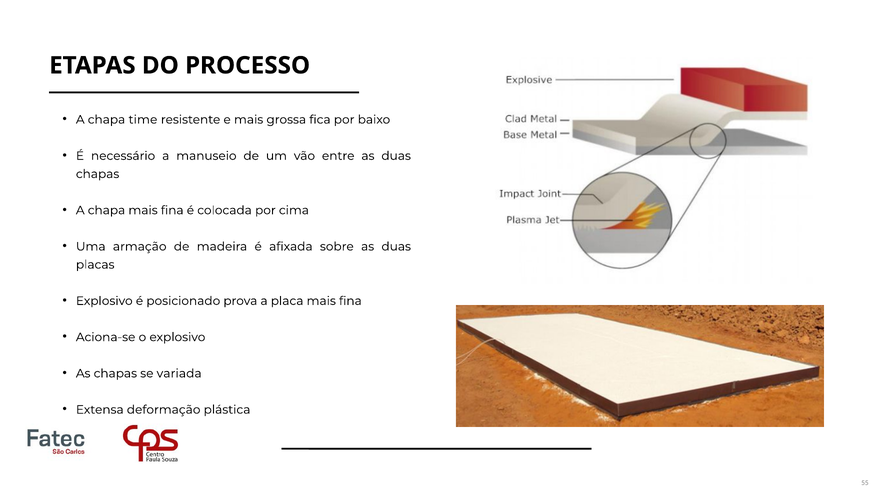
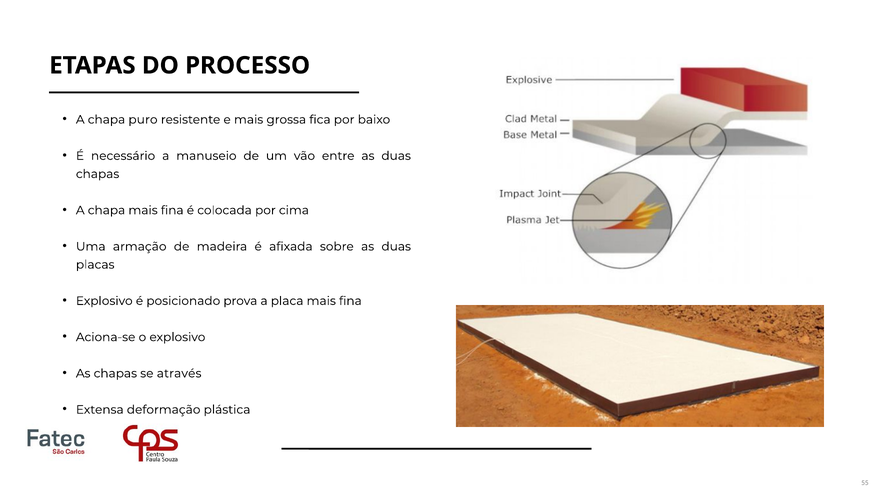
time: time -> puro (143, 120)
variada: variada -> através (179, 373)
